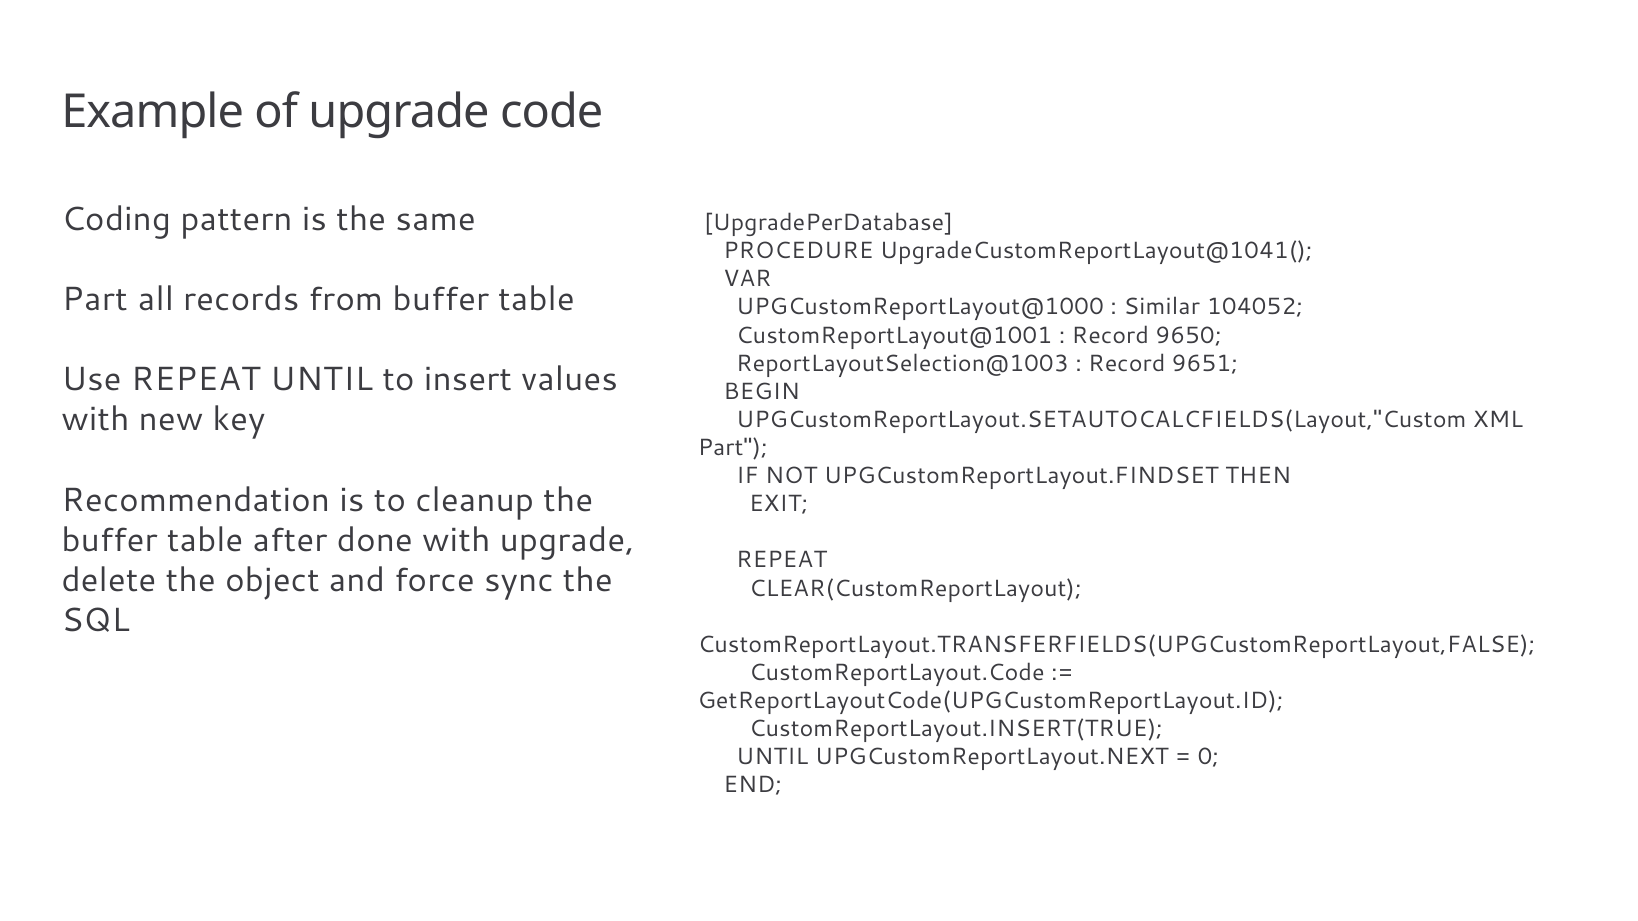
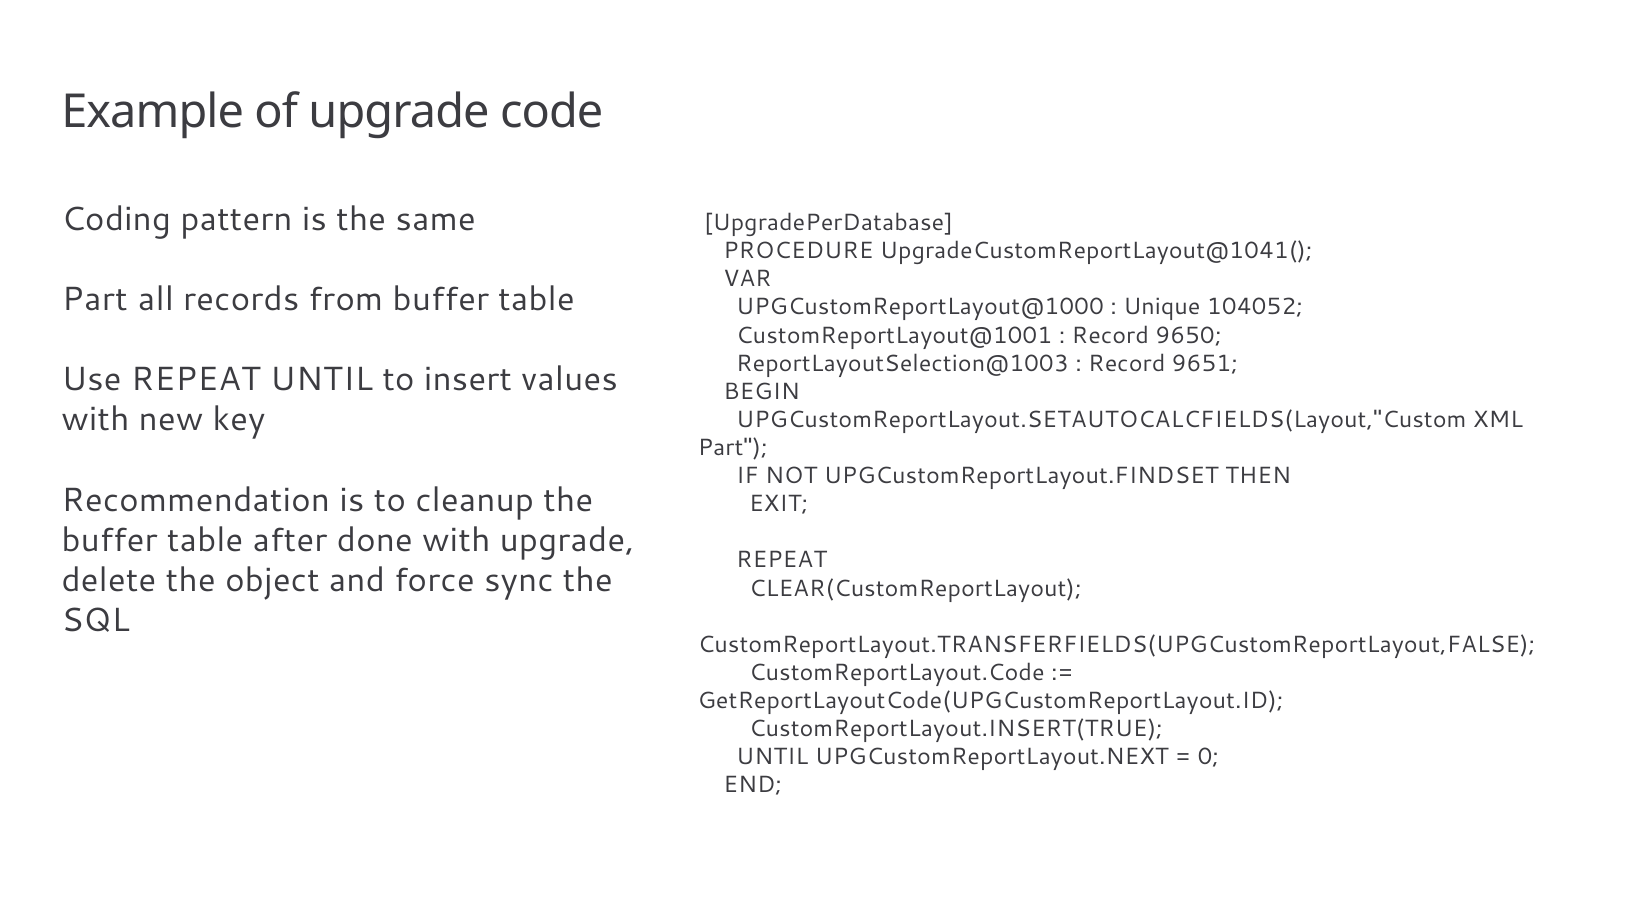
Similar: Similar -> Unique (1162, 307)
